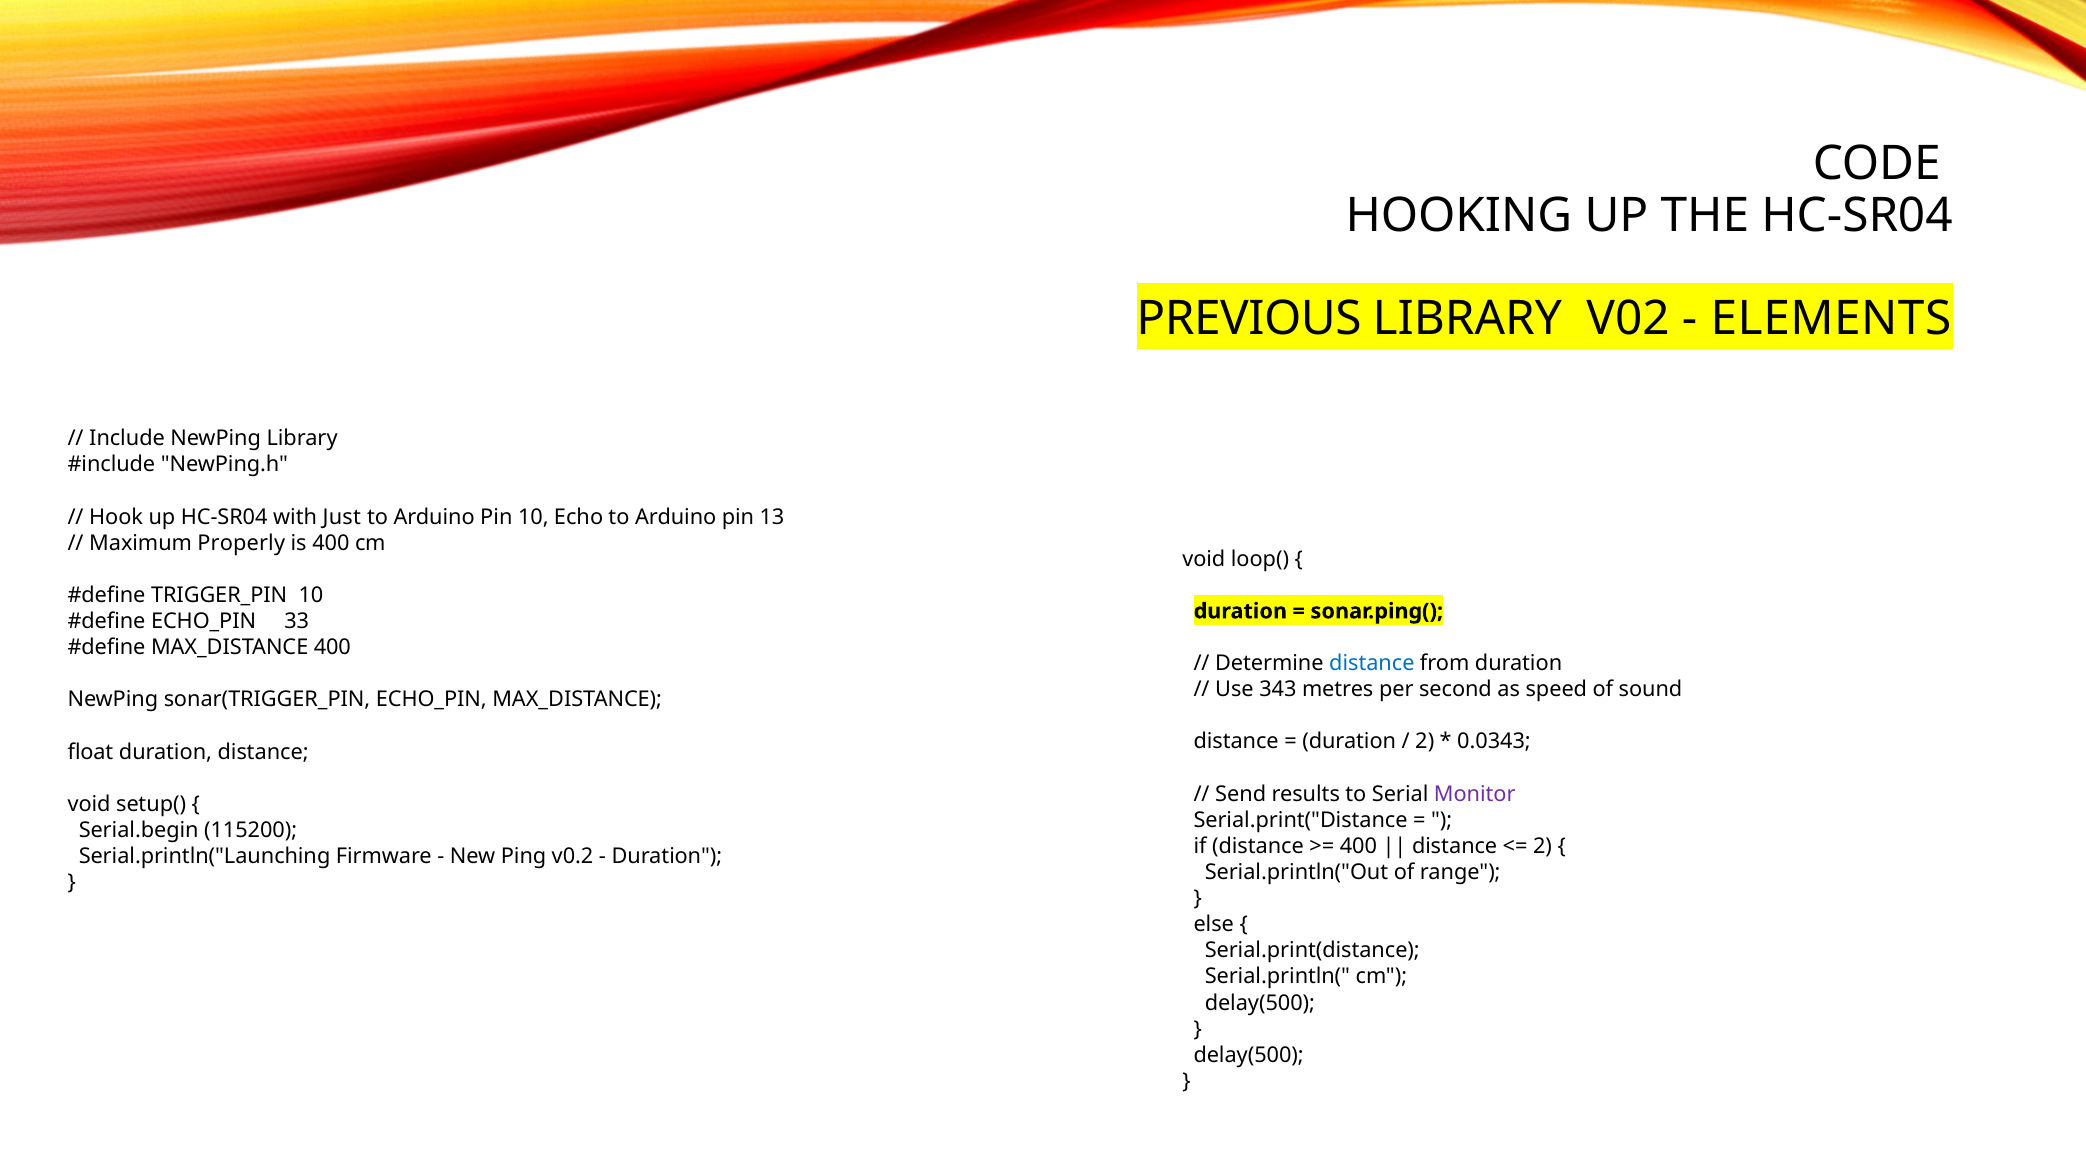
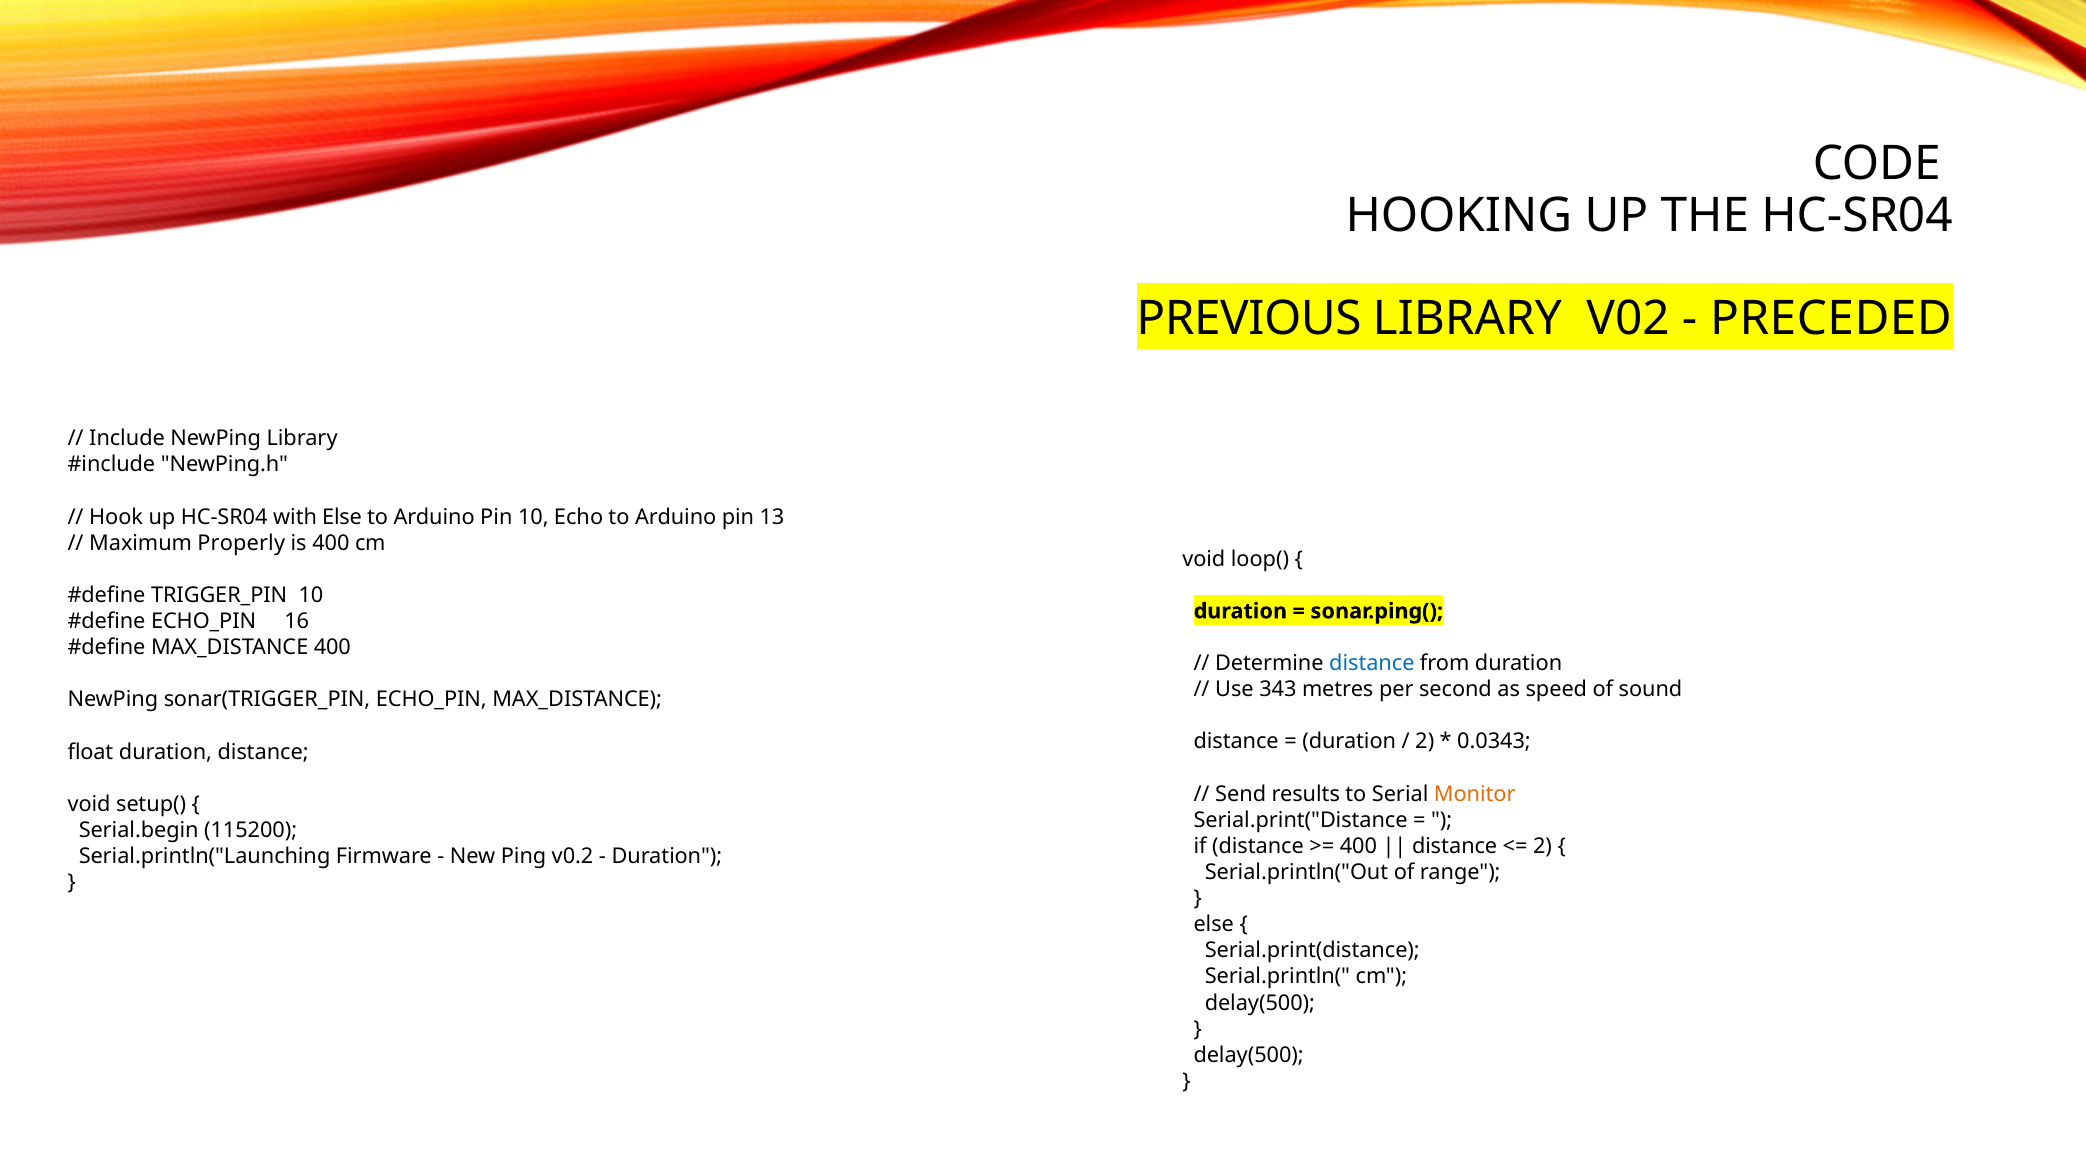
ELEMENTS: ELEMENTS -> PRECEDED (1831, 319)
with Just: Just -> Else (342, 517)
33: 33 -> 16 (297, 622)
Monitor colour: purple -> orange (1475, 794)
